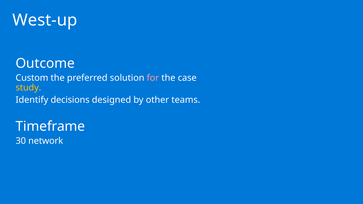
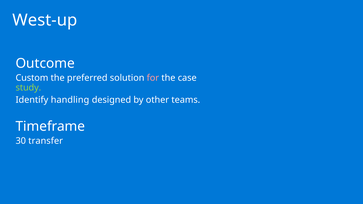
study colour: yellow -> light green (28, 88)
decisions: decisions -> handling (70, 100)
network: network -> transfer (46, 141)
